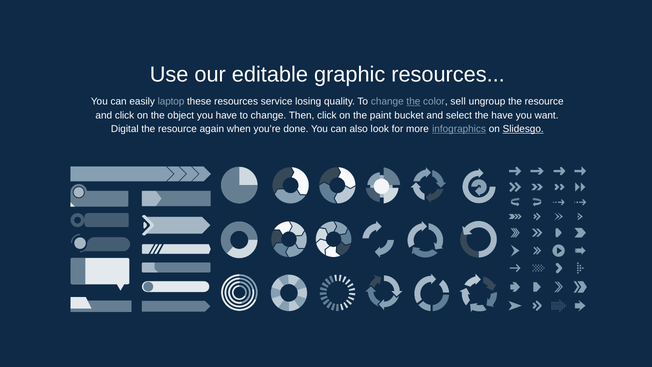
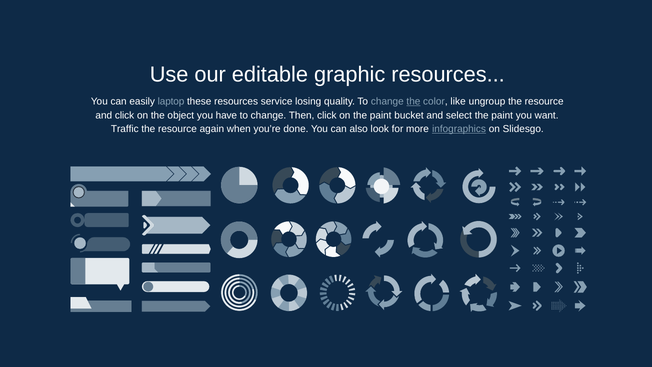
sell: sell -> like (458, 102)
select the have: have -> paint (502, 115)
Digital: Digital -> Traffic (125, 129)
Slidesgo underline: present -> none (523, 129)
